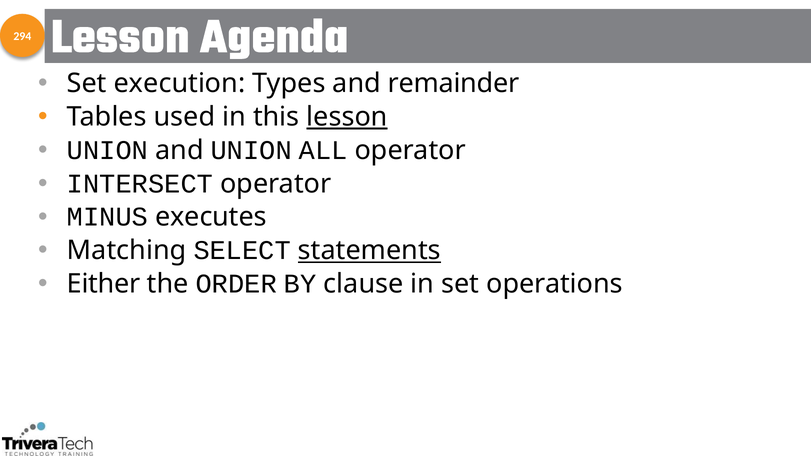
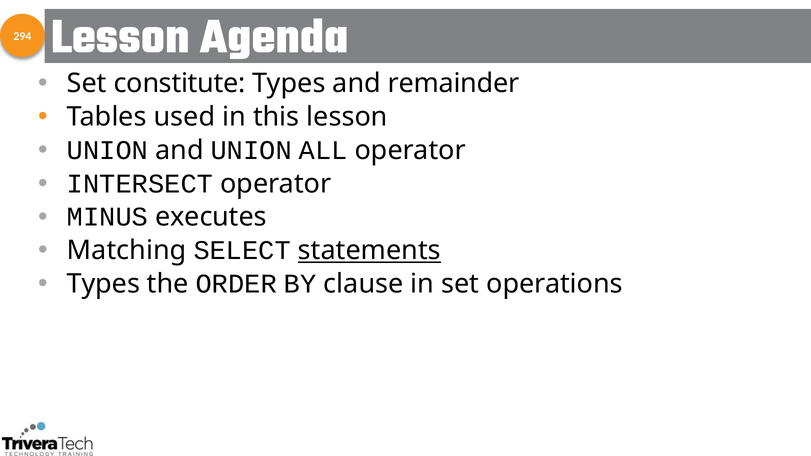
execution: execution -> constitute (180, 83)
lesson underline: present -> none (347, 117)
Either: Either -> Types (103, 284)
